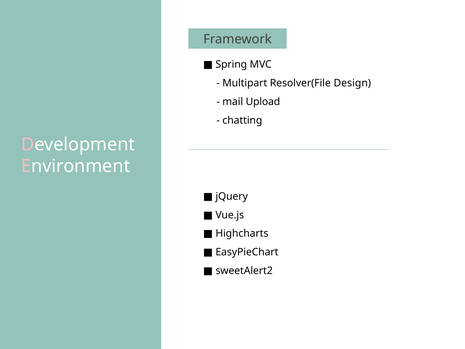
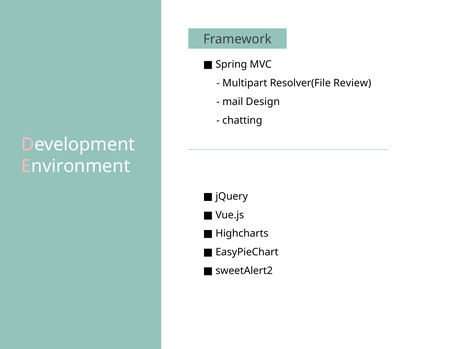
Design: Design -> Review (352, 83)
Upload: Upload -> Design (263, 102)
